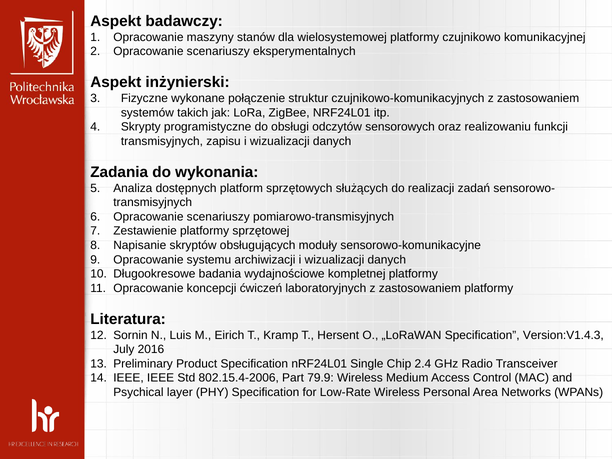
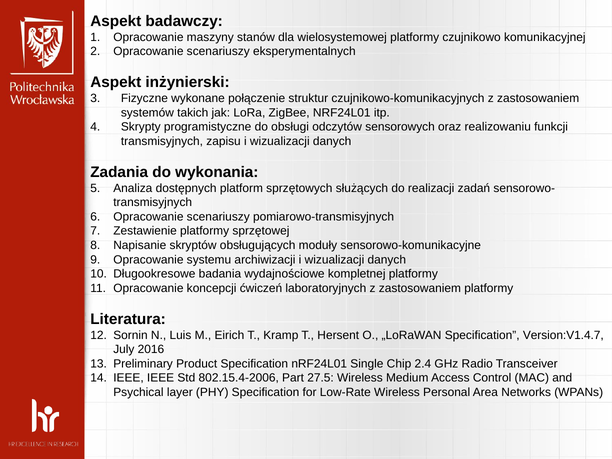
Version:V1.4.3: Version:V1.4.3 -> Version:V1.4.7 (563, 335)
79.9: 79.9 -> 27.5 (321, 378)
